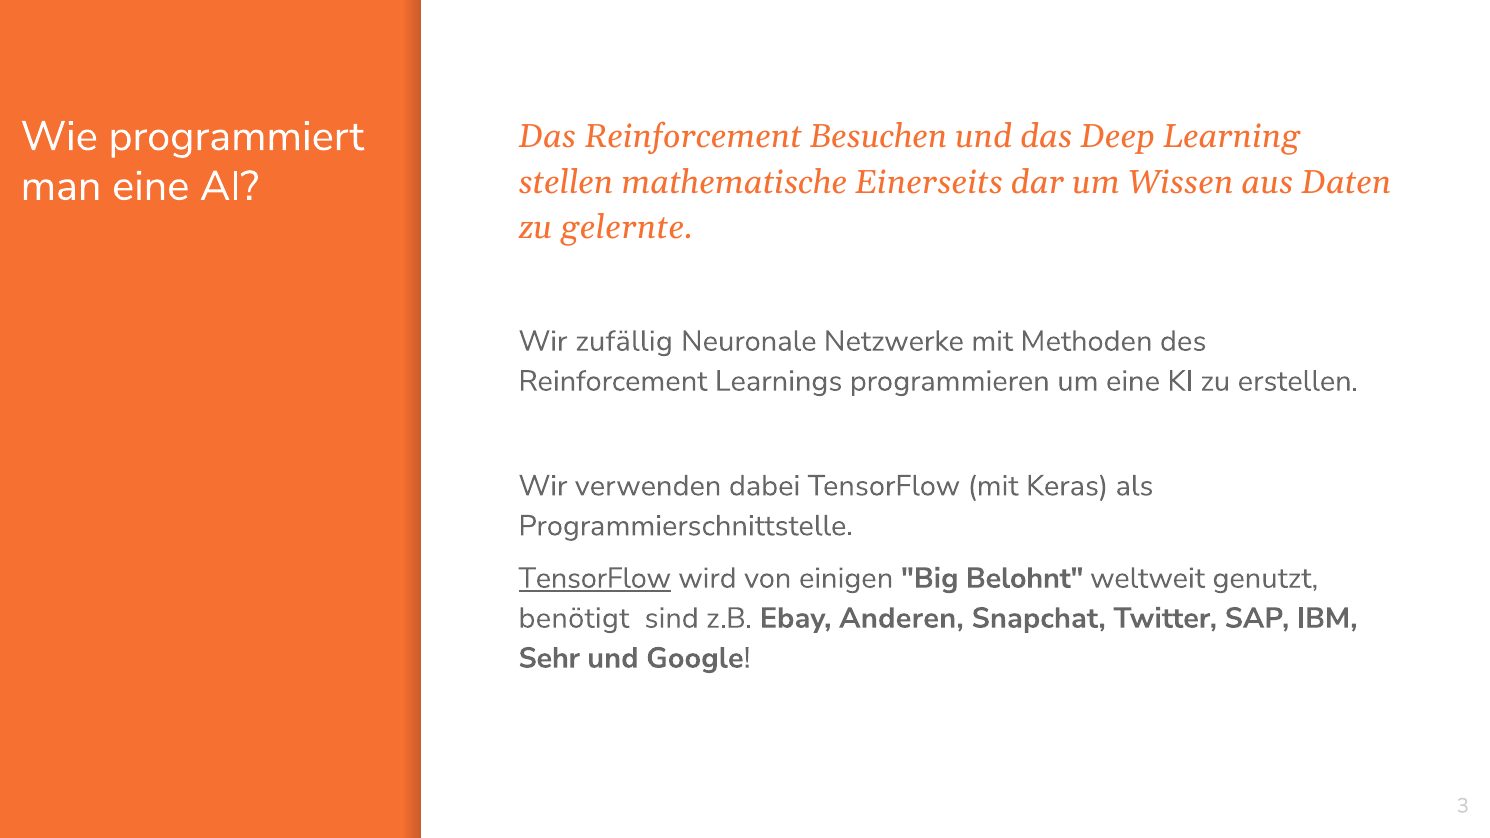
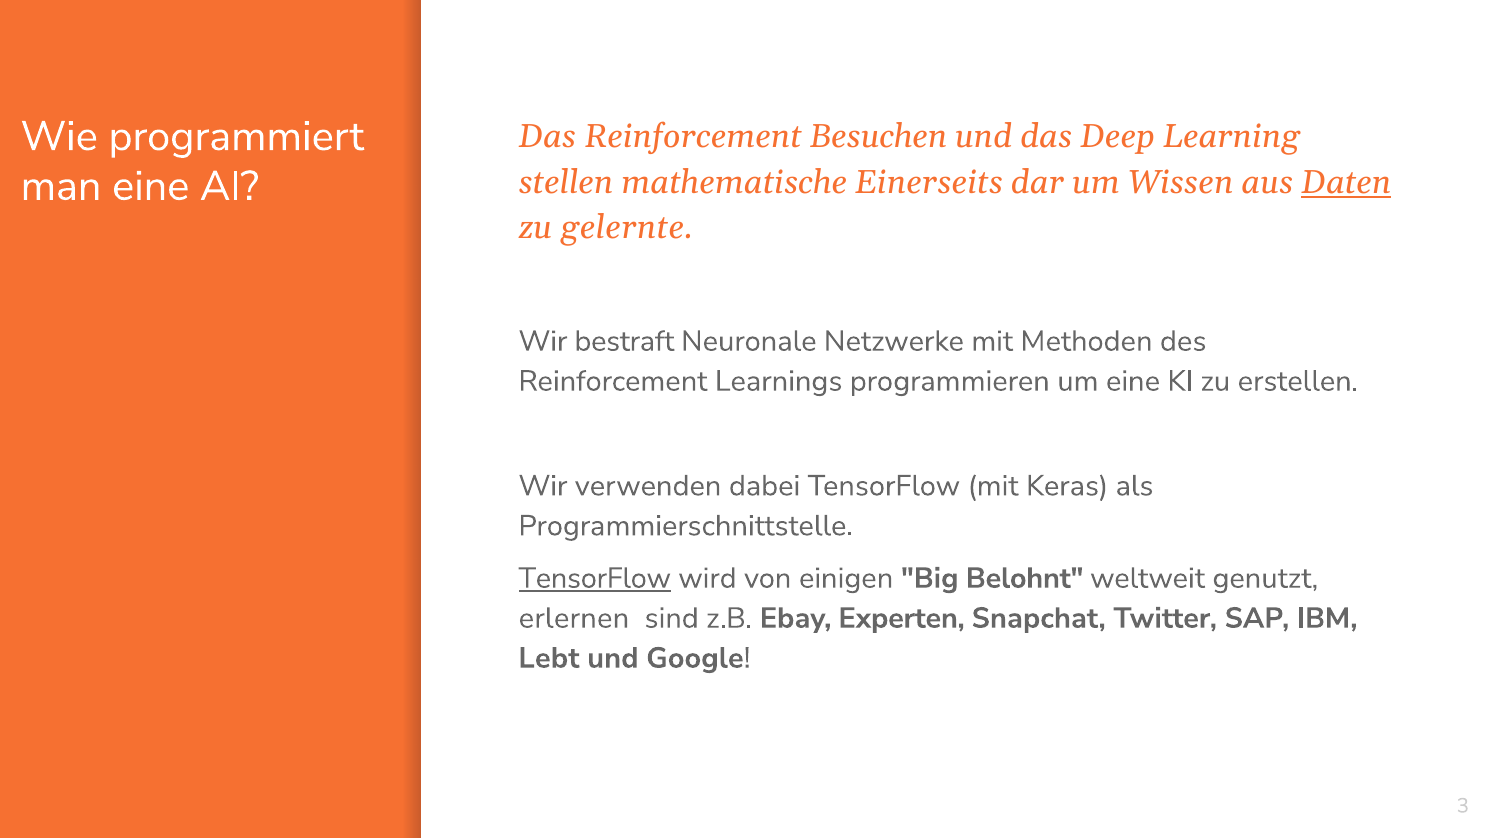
Daten underline: none -> present (1346, 182)
zufällig: zufällig -> bestraft (624, 341)
benötigt: benötigt -> erlernen (574, 618)
Anderen: Anderen -> Experten (902, 618)
Sehr: Sehr -> Lebt (549, 658)
